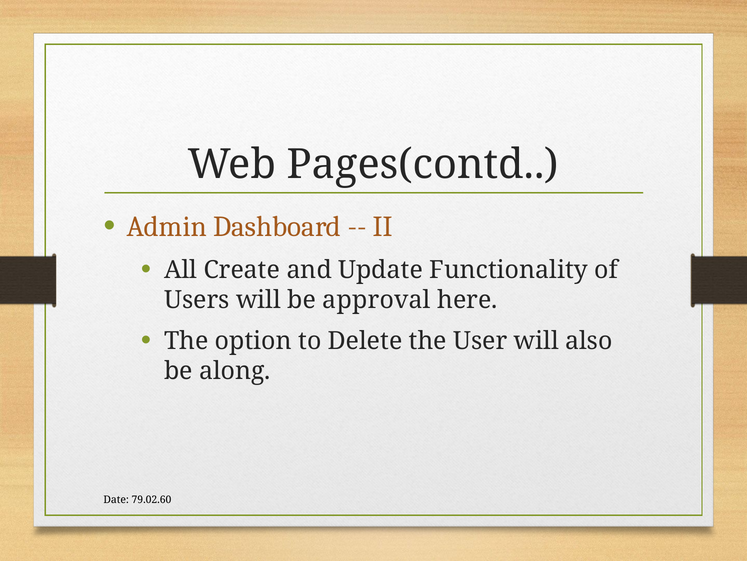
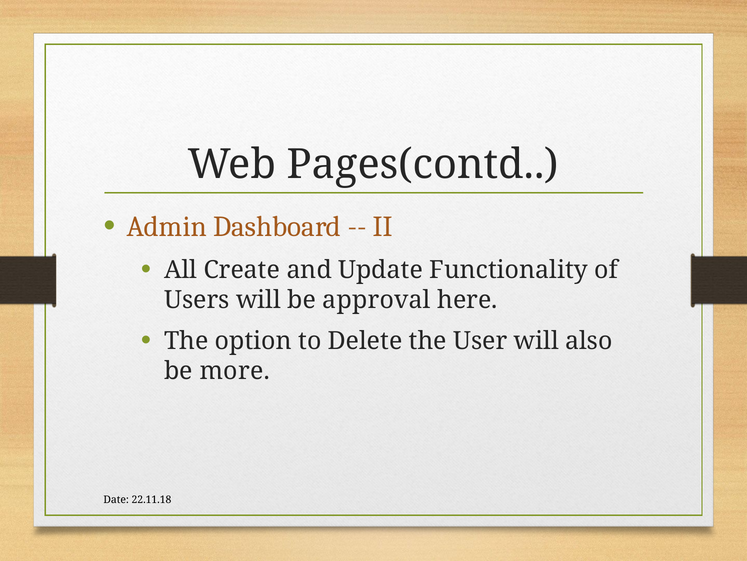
along: along -> more (235, 371)
79.02.60: 79.02.60 -> 22.11.18 (151, 499)
